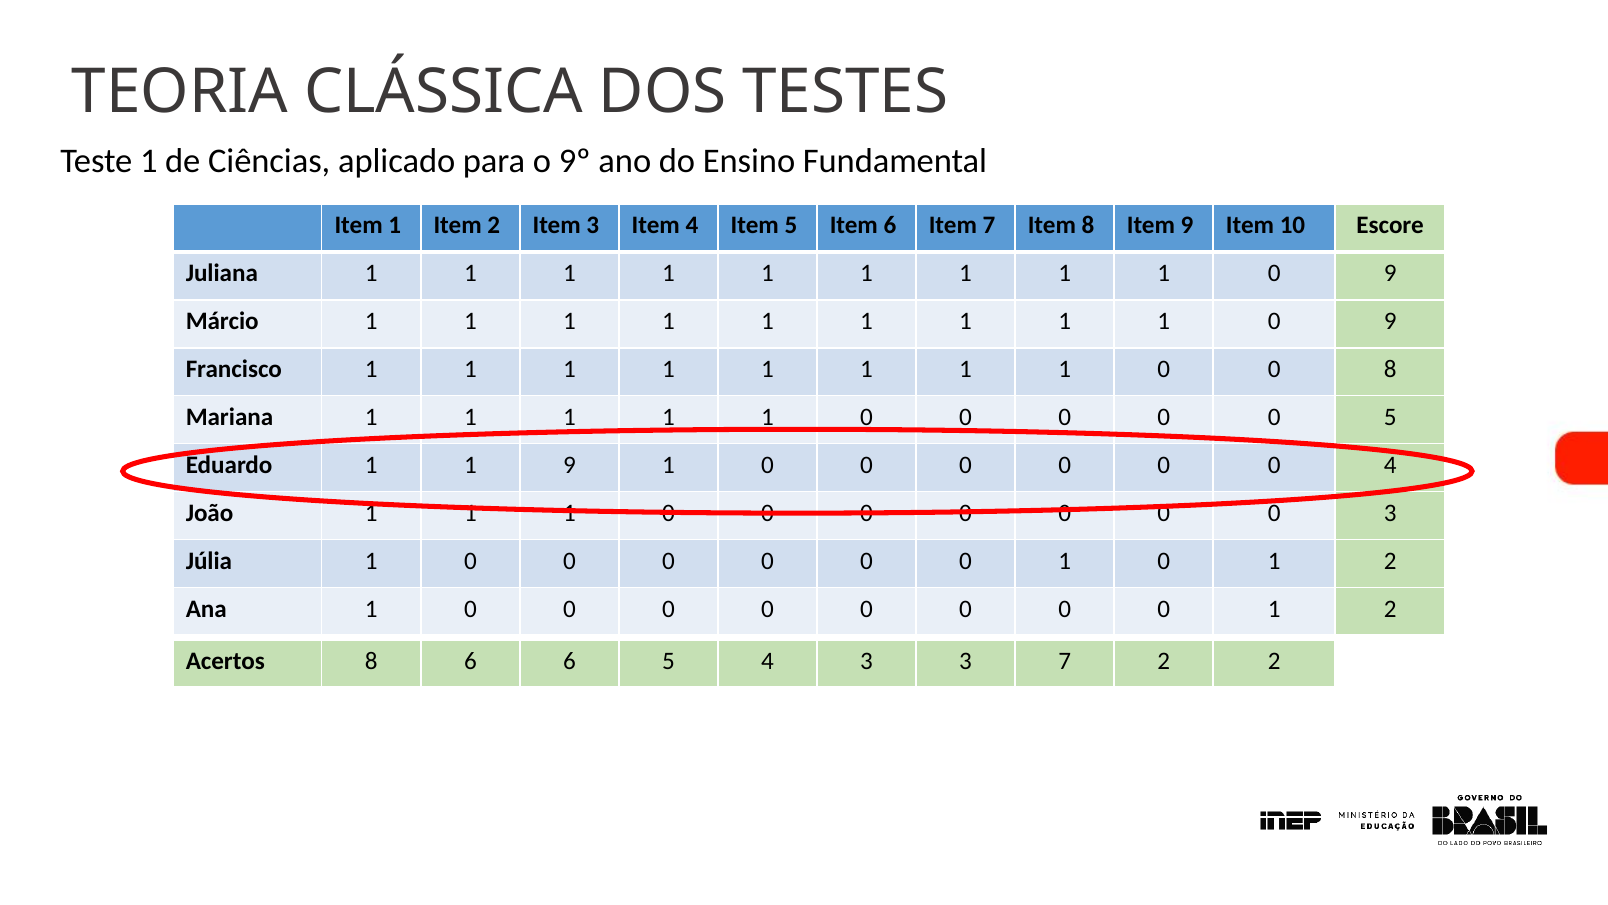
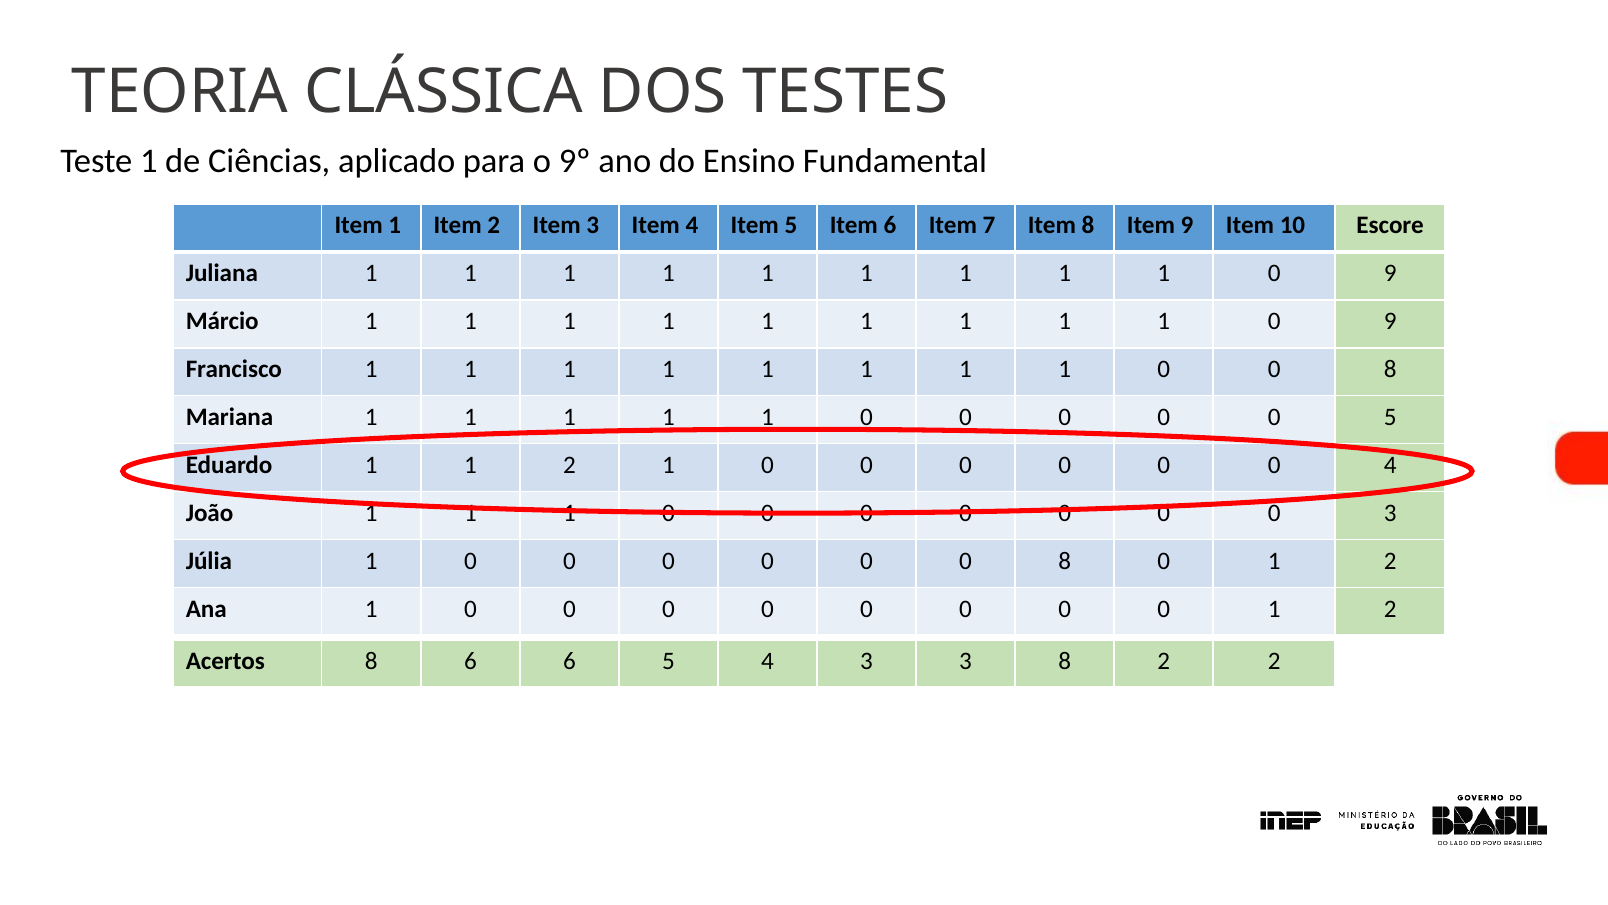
1 9: 9 -> 2 (569, 465)
1: 1 -> 8 (1065, 561)
3 7: 7 -> 8 (1065, 661)
